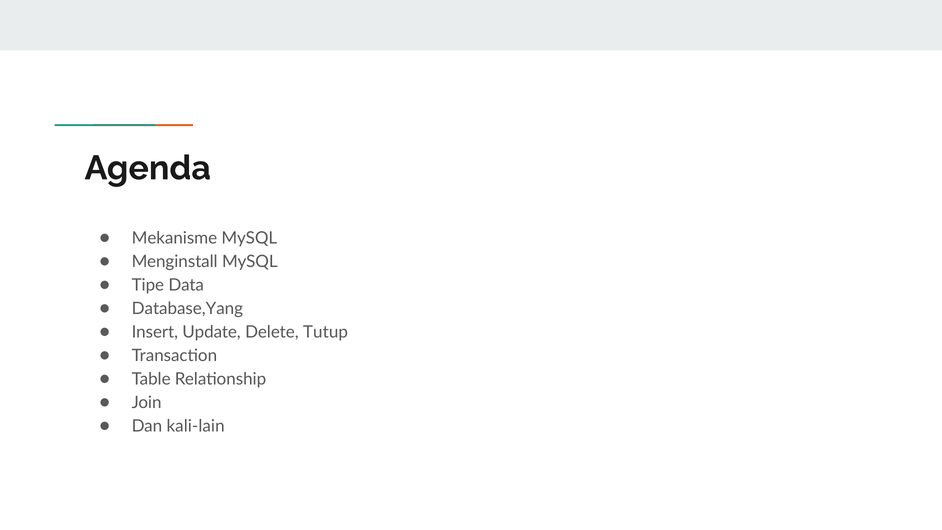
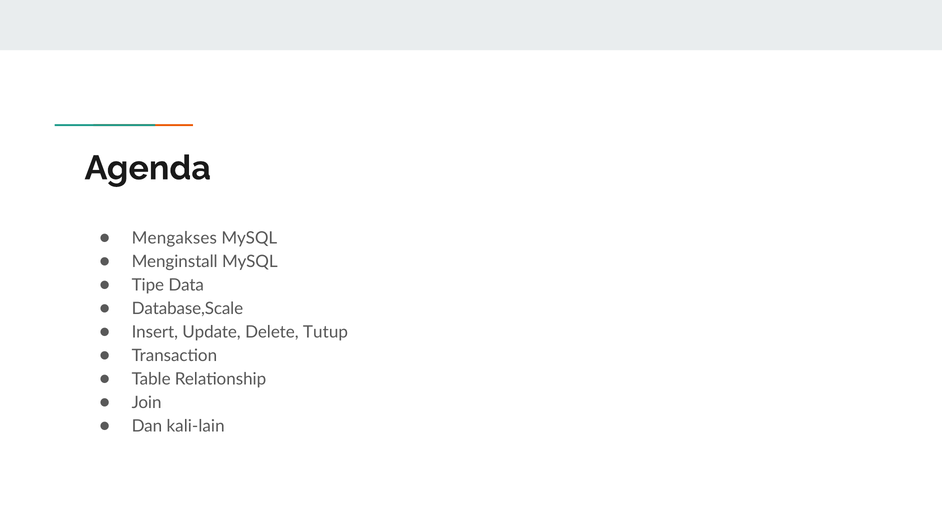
Mekanisme: Mekanisme -> Mengakses (174, 238)
Database,Yang: Database,Yang -> Database,Scale (187, 308)
